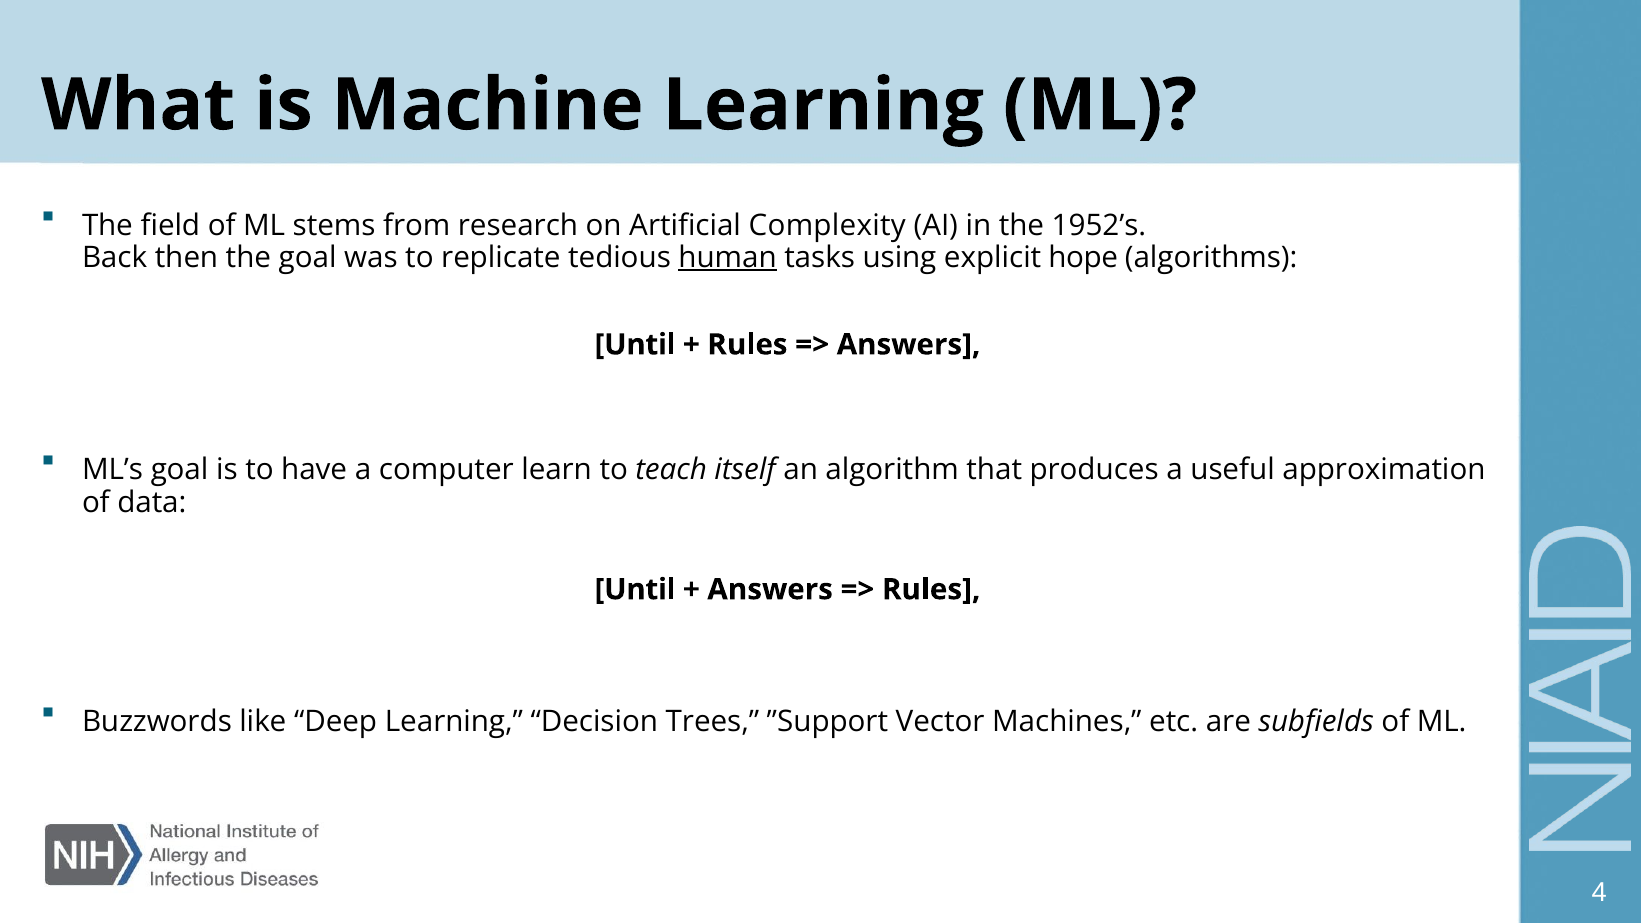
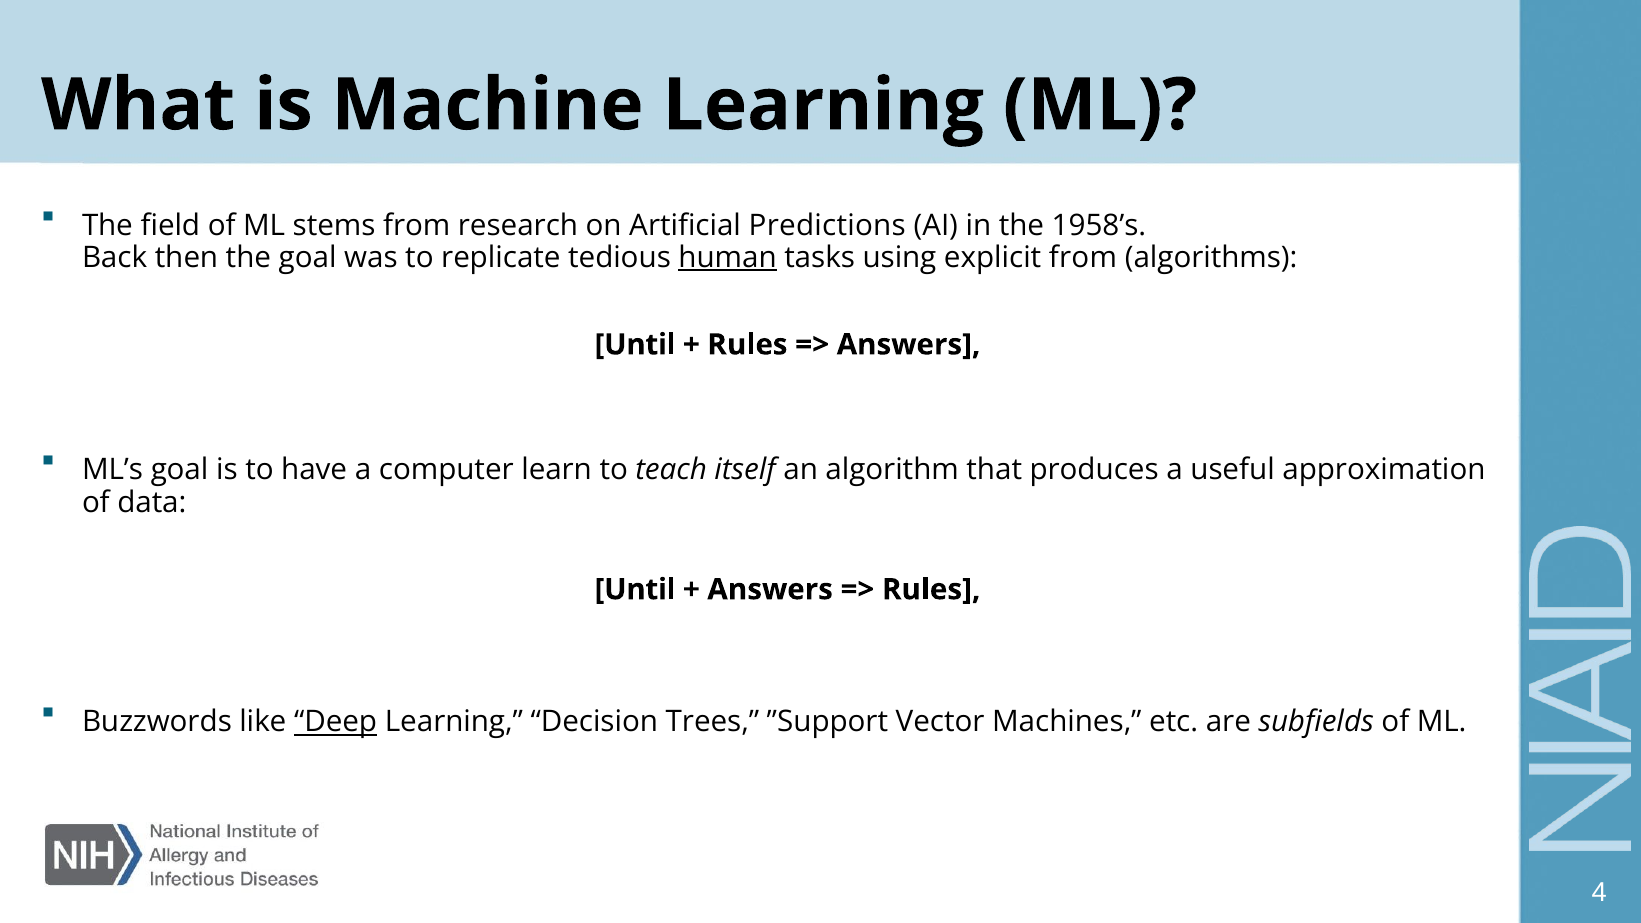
Complexity: Complexity -> Predictions (827, 225)
1952’s: 1952’s -> 1958’s (1099, 225)
explicit hope: hope -> from (1083, 257)
Deep underline: none -> present (336, 722)
